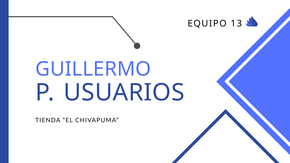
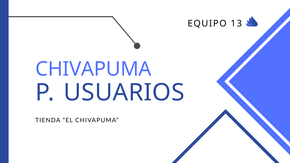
GUILLERMO: GUILLERMO -> CHIVAPUMA (93, 69)
